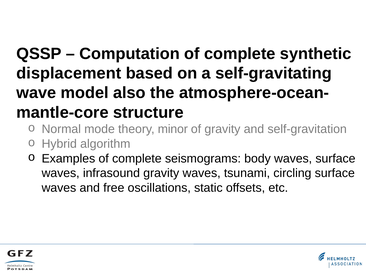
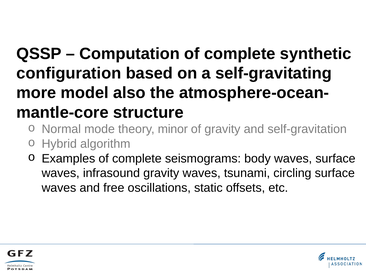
displacement: displacement -> configuration (69, 73)
wave: wave -> more (36, 93)
